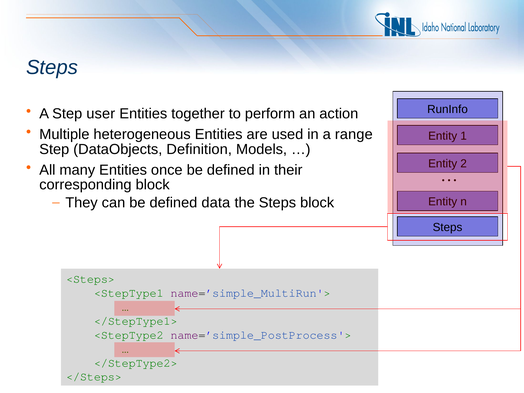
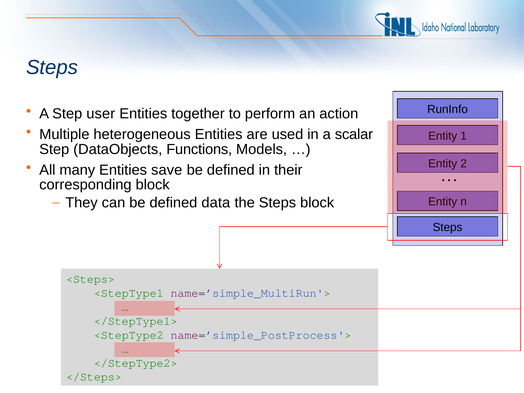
range: range -> scalar (354, 134)
Definition: Definition -> Functions (199, 149)
once: once -> save (167, 170)
